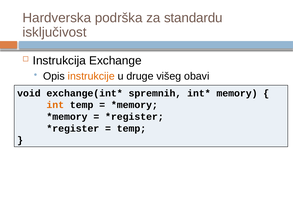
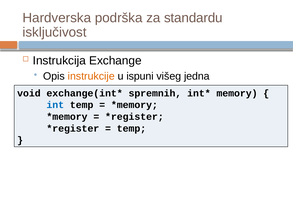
druge: druge -> ispuni (140, 76)
obavi: obavi -> jedna (197, 76)
int colour: orange -> blue (55, 105)
